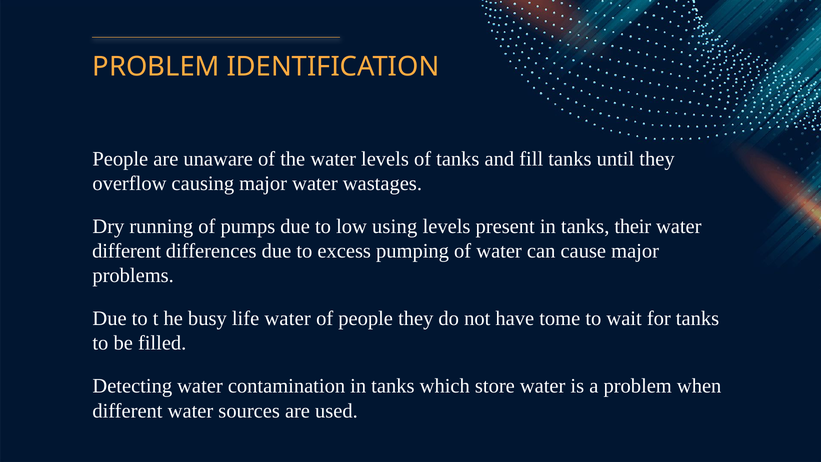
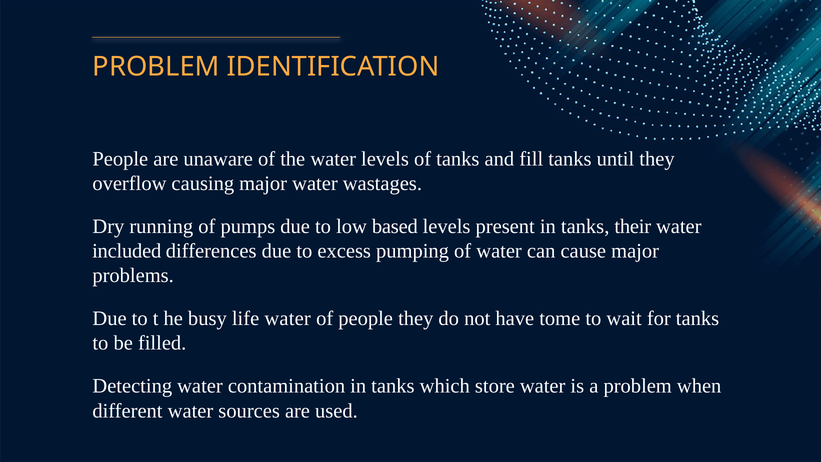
using: using -> based (395, 226)
different: different -> included (127, 251)
